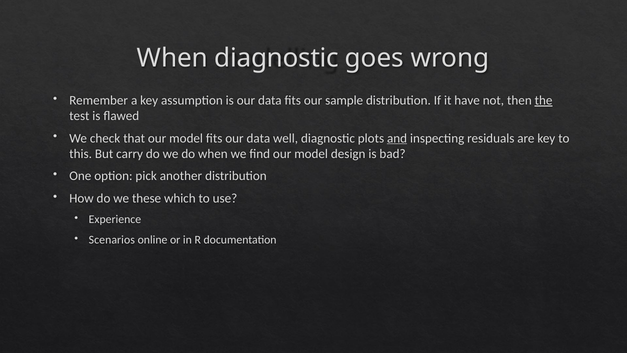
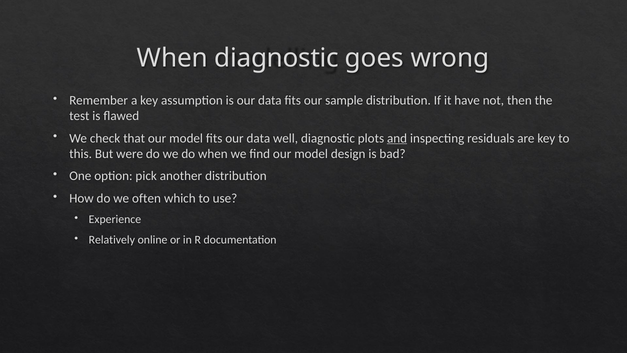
the underline: present -> none (544, 100)
carry: carry -> were (130, 154)
these: these -> often (146, 198)
Scenarios: Scenarios -> Relatively (112, 240)
